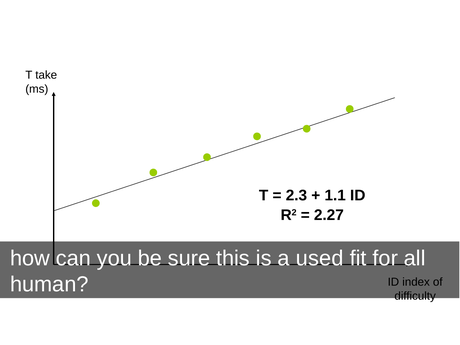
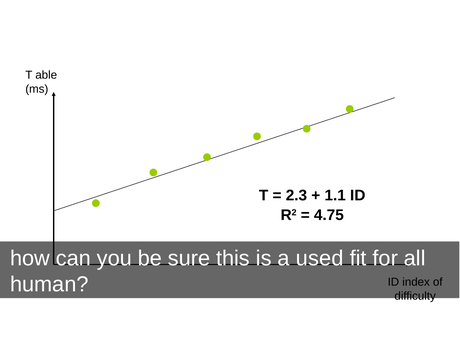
take: take -> able (46, 75)
2.27: 2.27 -> 4.75 (329, 215)
